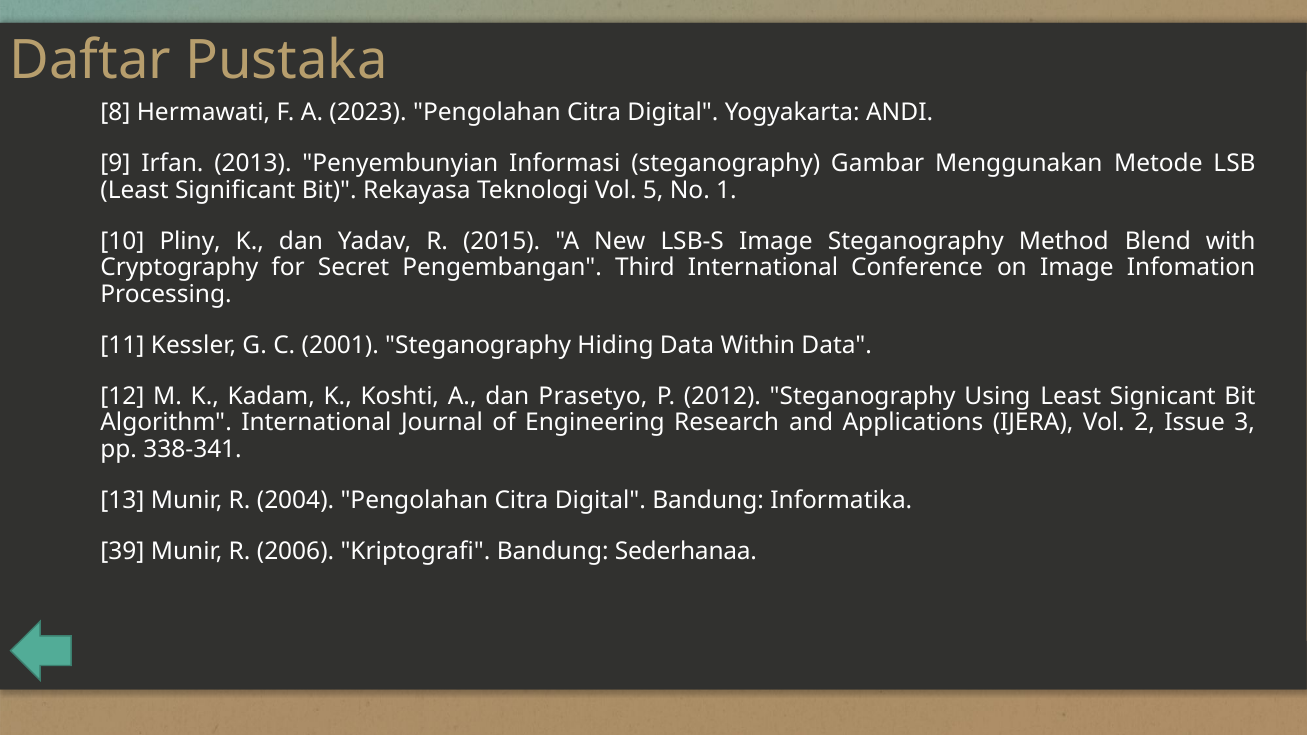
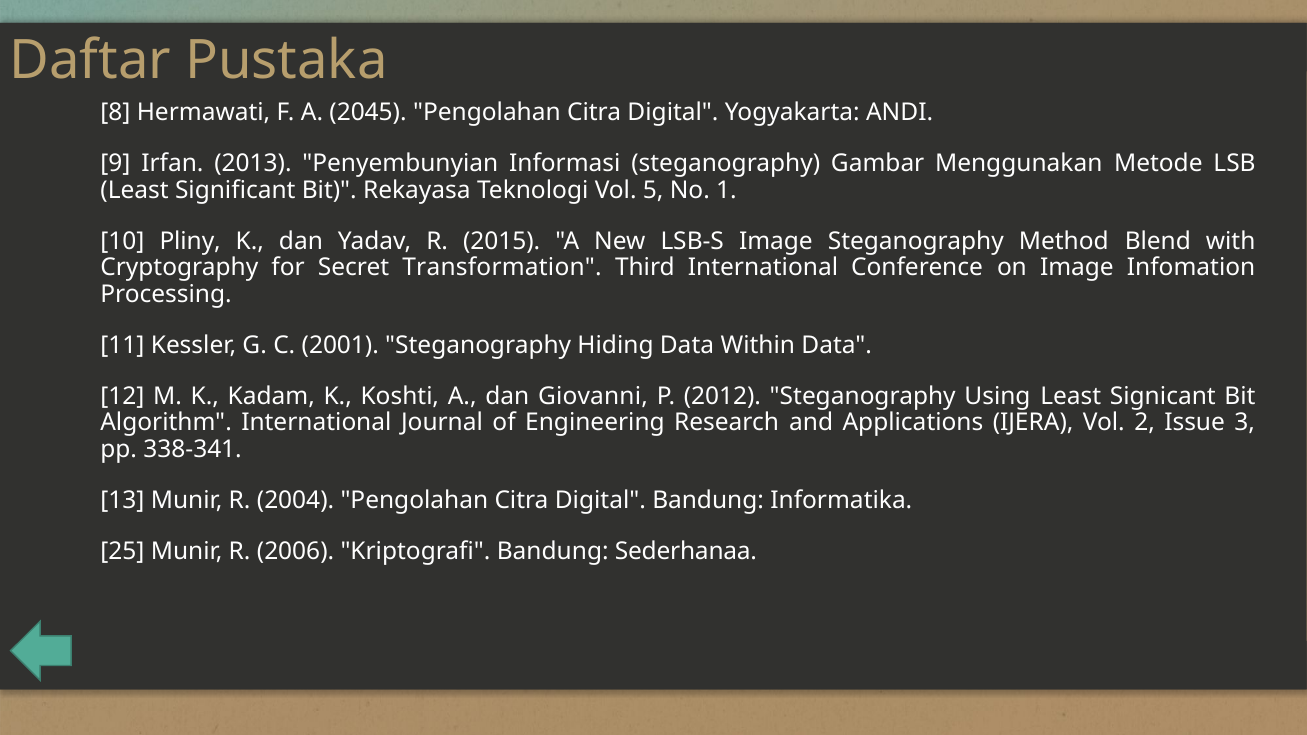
2023: 2023 -> 2045 (368, 113)
Pengembangan: Pengembangan -> Transformation (502, 268)
Prasetyo: Prasetyo -> Giovanni (593, 396)
39: 39 -> 25 (122, 551)
